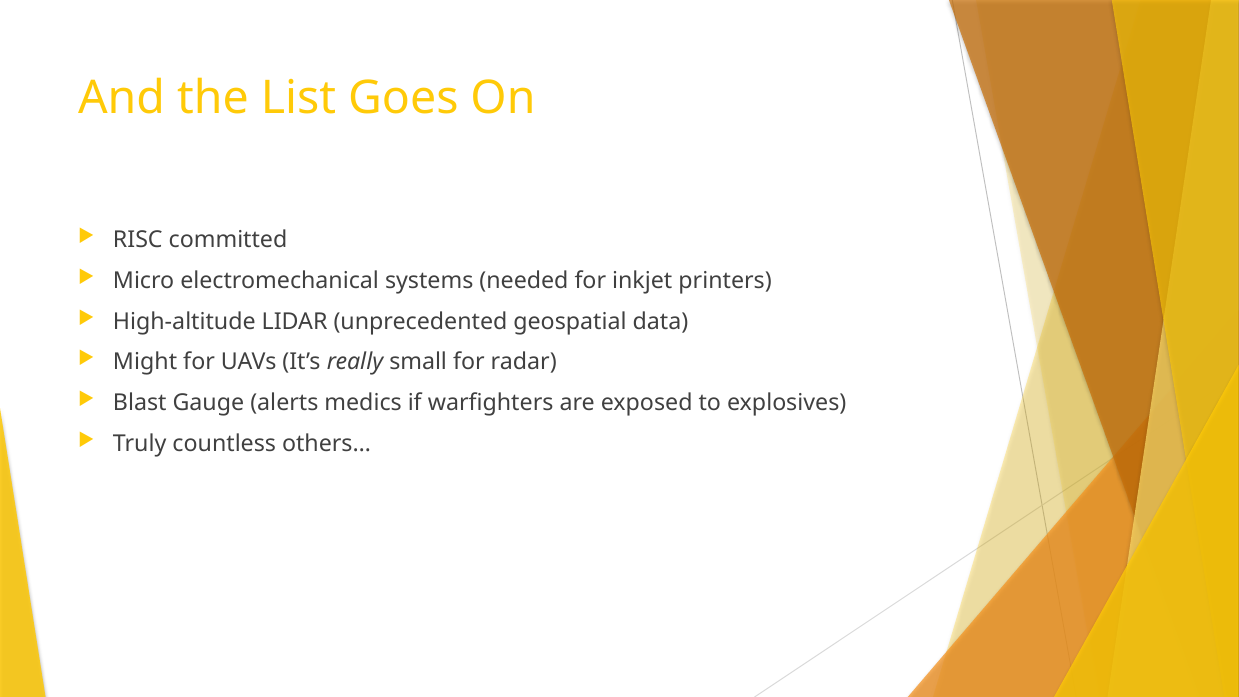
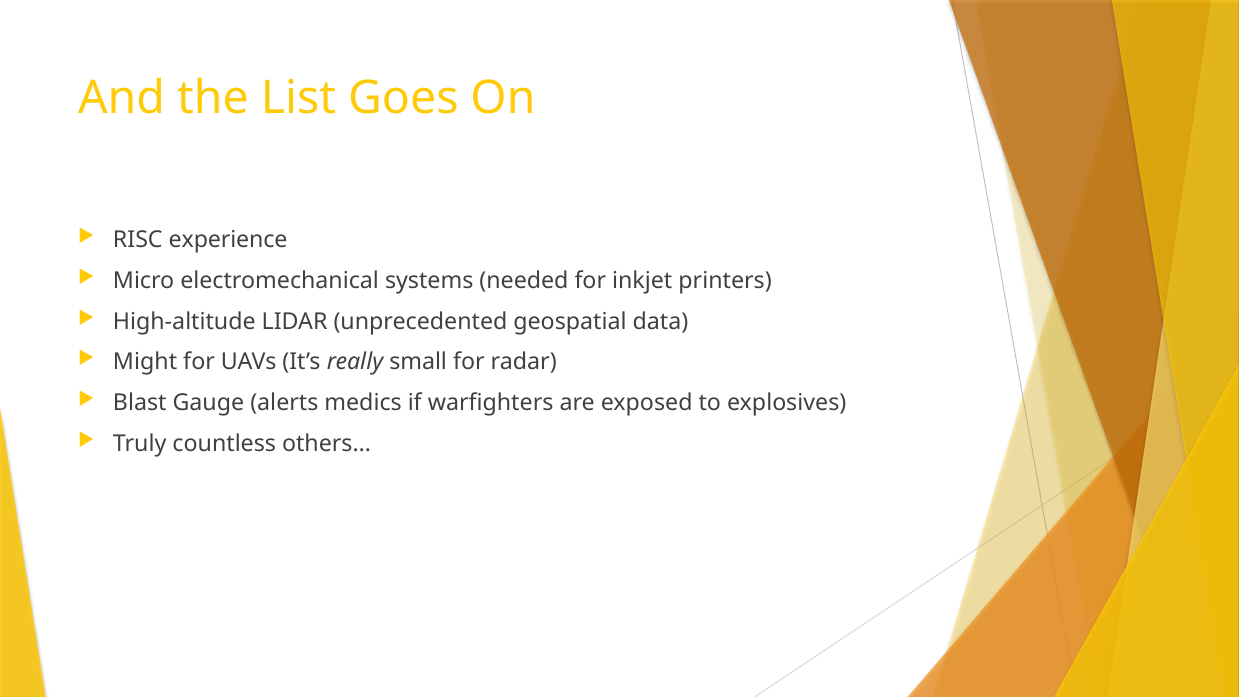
committed: committed -> experience (228, 240)
